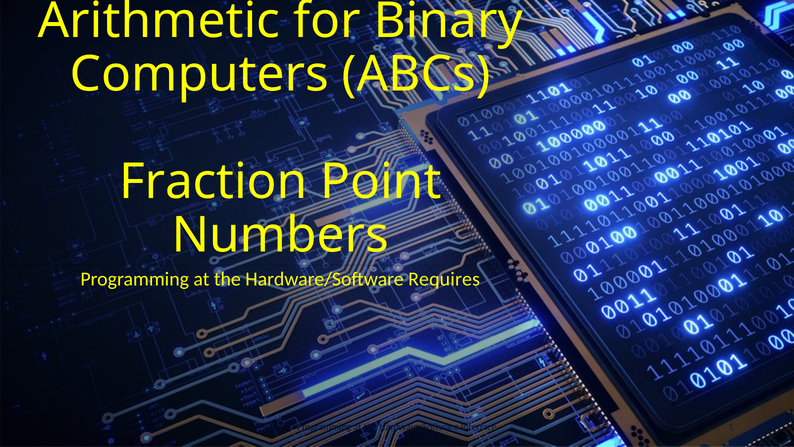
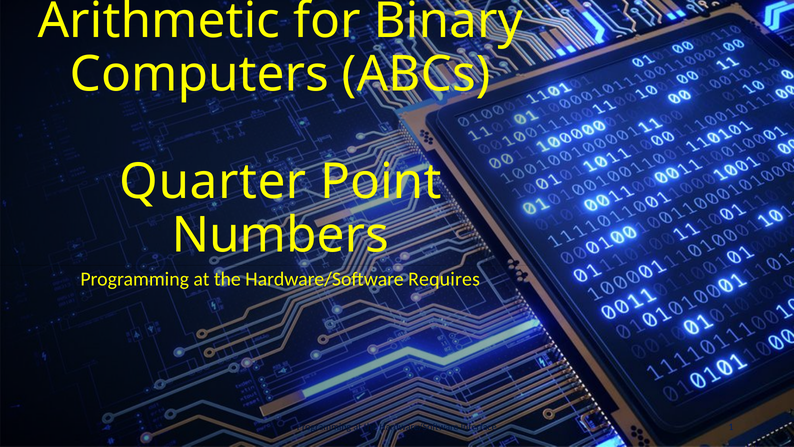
Fraction: Fraction -> Quarter (213, 181)
